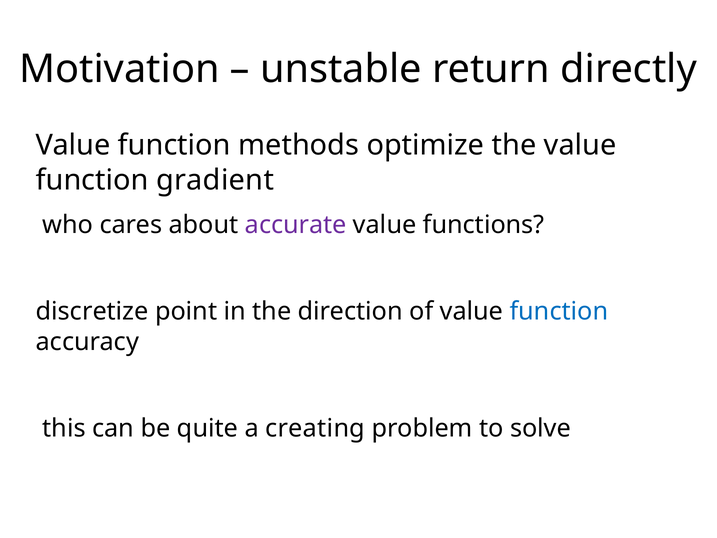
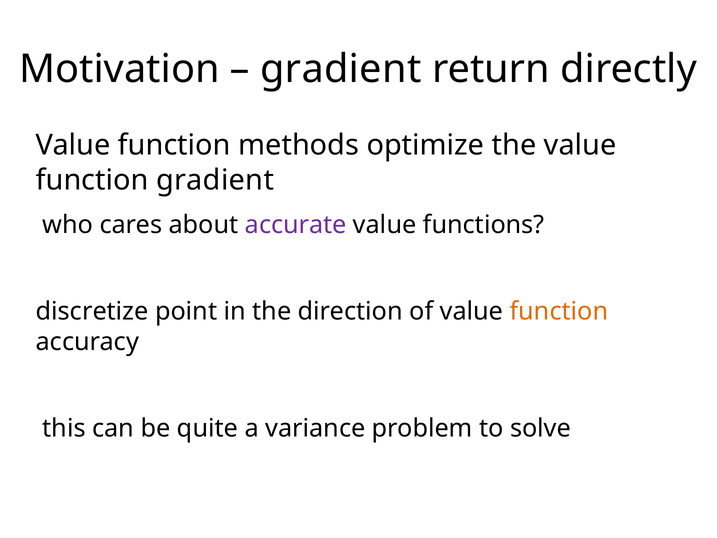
unstable: unstable -> gradient (341, 69)
function colour: blue -> orange (559, 311)
creating: creating -> variance (315, 428)
